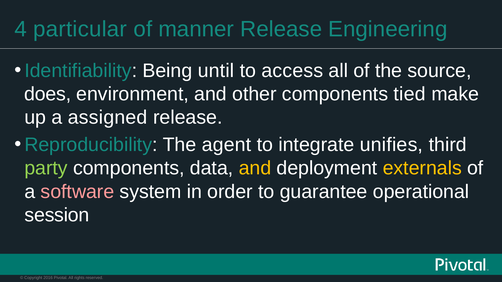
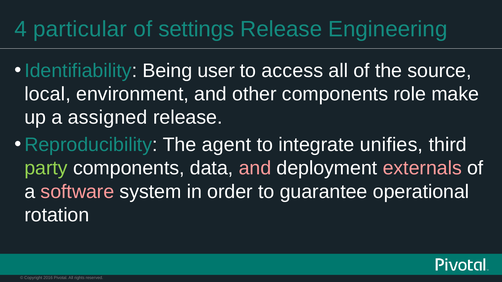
manner: manner -> settings (196, 29)
until: until -> user (216, 71)
does: does -> local (48, 94)
tied: tied -> role (410, 94)
and colour: yellow -> pink (255, 168)
externals colour: yellow -> pink (422, 168)
session: session -> rotation (57, 215)
